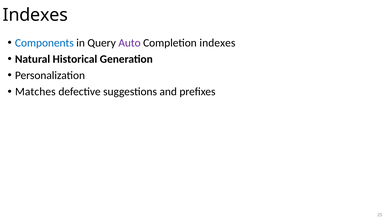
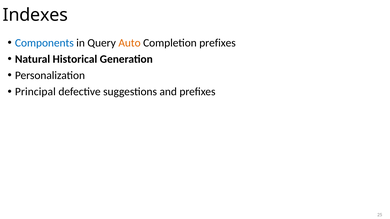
Auto colour: purple -> orange (130, 43)
Completion indexes: indexes -> prefixes (218, 43)
Matches: Matches -> Principal (35, 92)
